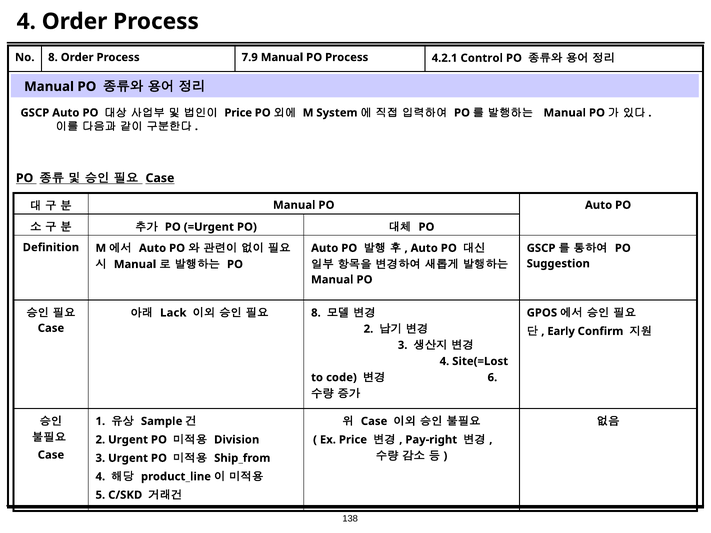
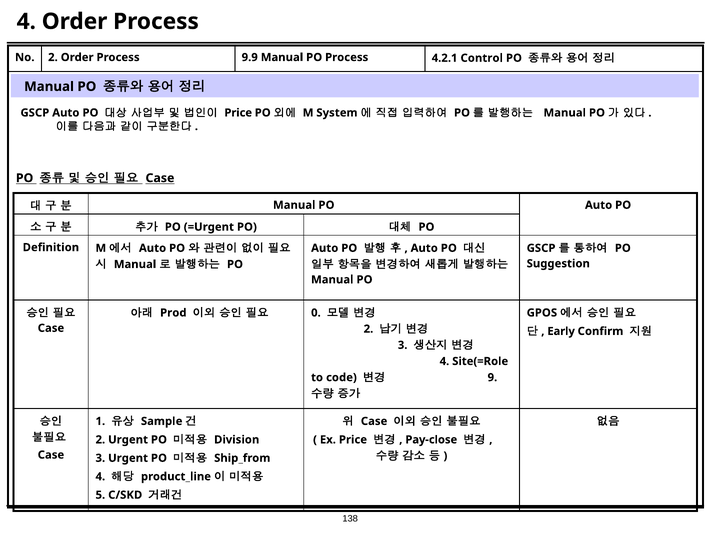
No 8: 8 -> 2 (53, 57)
7.9: 7.9 -> 9.9 (250, 57)
Lack: Lack -> Prod (173, 313)
8: 8 -> 0 (316, 313)
Site(=Lost: Site(=Lost -> Site(=Role (480, 362)
6: 6 -> 9 (492, 378)
Pay-right: Pay-right -> Pay-close (431, 440)
